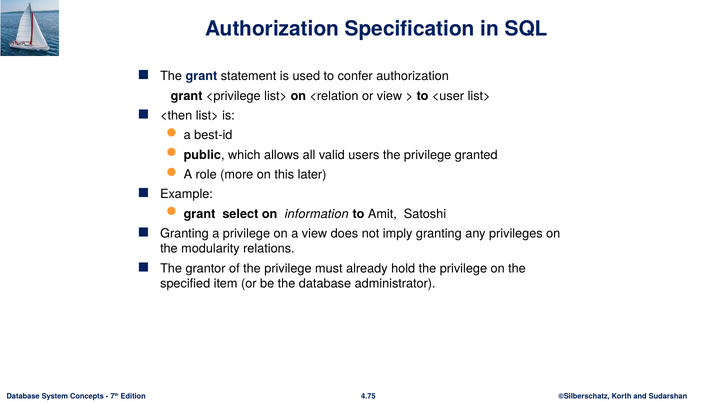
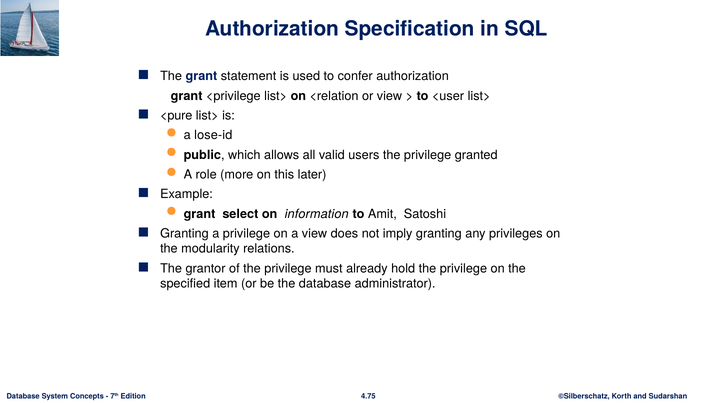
<then: <then -> <pure (176, 115)
best-id: best-id -> lose-id (213, 135)
